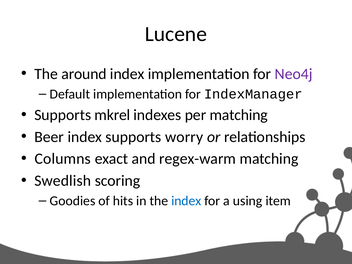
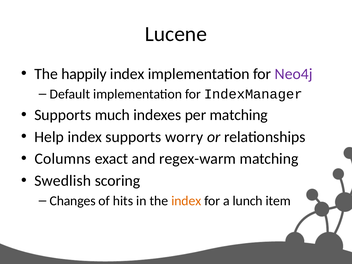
around: around -> happily (84, 74)
mkrel: mkrel -> much (112, 115)
Beer: Beer -> Help (49, 137)
Goodies: Goodies -> Changes (73, 201)
index colour: blue -> orange (186, 201)
using: using -> lunch (248, 201)
